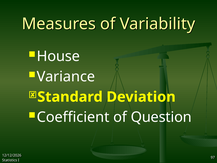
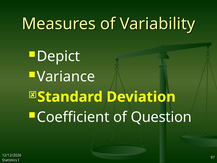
House: House -> Depict (58, 56)
